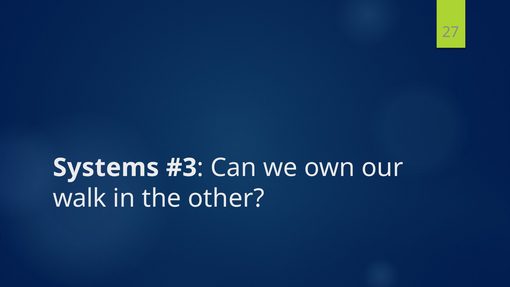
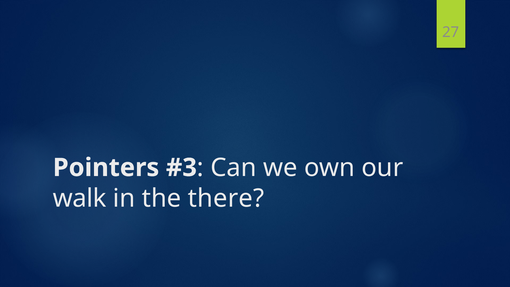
Systems: Systems -> Pointers (106, 168)
other: other -> there (226, 198)
